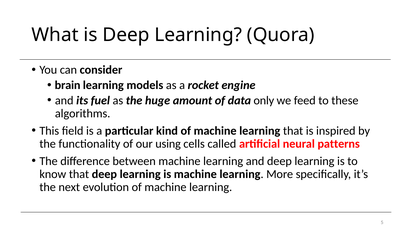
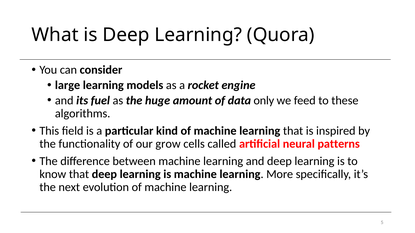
brain: brain -> large (68, 85)
using: using -> grow (168, 144)
